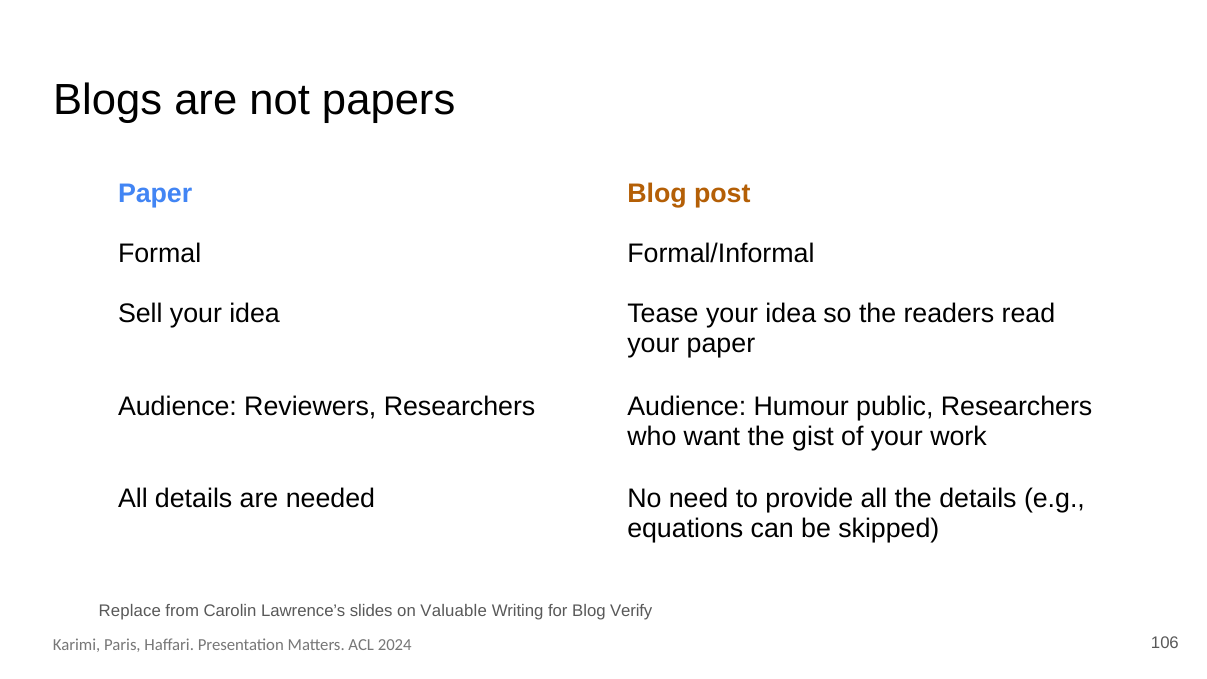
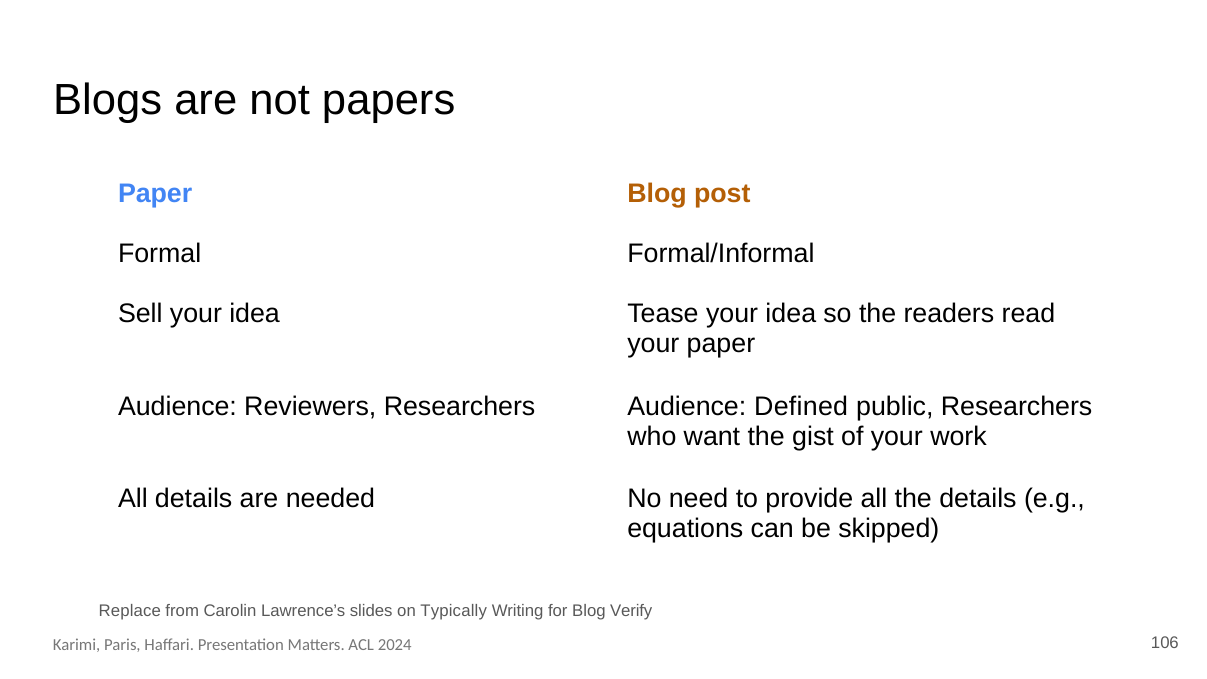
Humour: Humour -> Defined (801, 406)
Valuable: Valuable -> Typically (454, 611)
